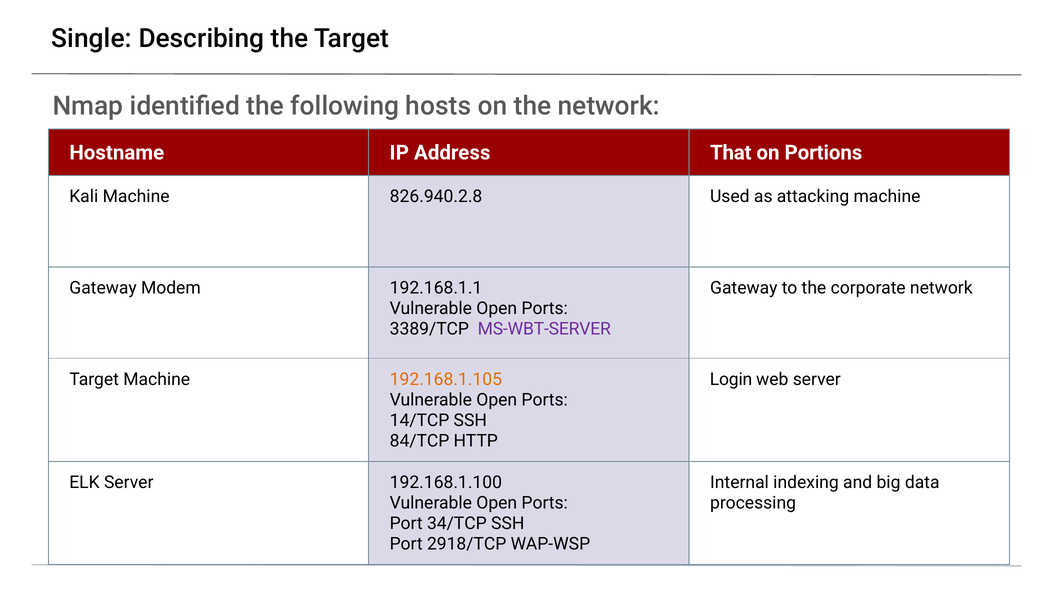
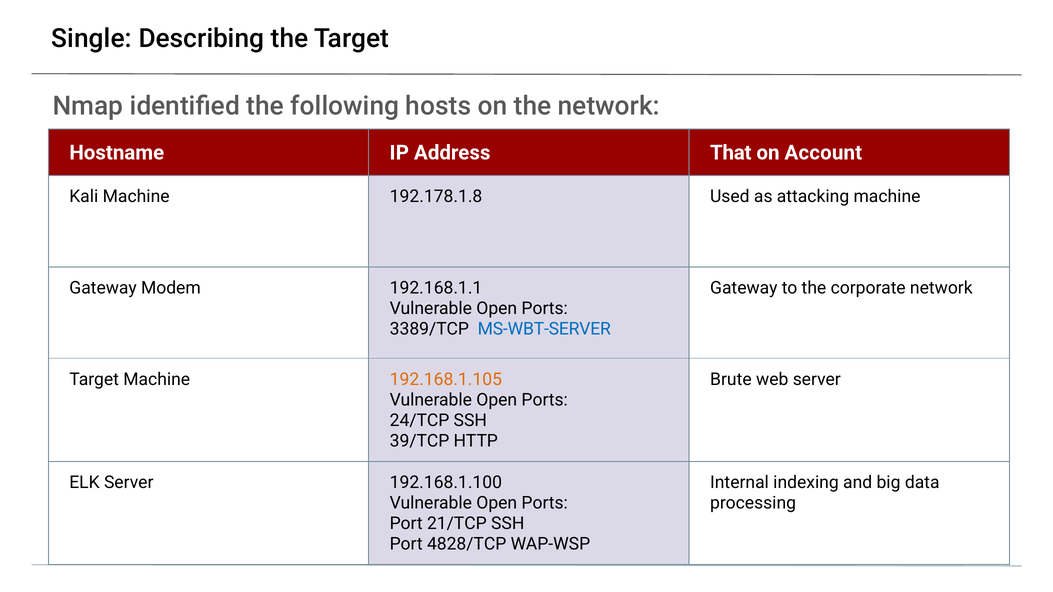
Portions: Portions -> Account (823, 153)
826.940.2.8: 826.940.2.8 -> 192.178.1.8 (436, 197)
MS-WBT-SERVER colour: purple -> blue (544, 329)
Login: Login -> Brute (731, 379)
14/TCP: 14/TCP -> 24/TCP (420, 421)
84/TCP: 84/TCP -> 39/TCP (420, 441)
34/TCP: 34/TCP -> 21/TCP (457, 524)
2918/TCP: 2918/TCP -> 4828/TCP (467, 544)
